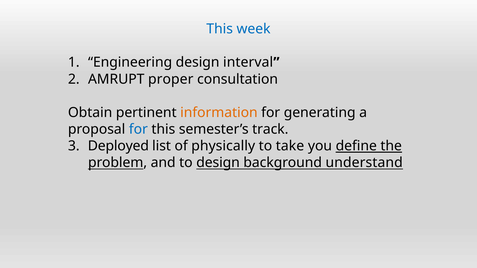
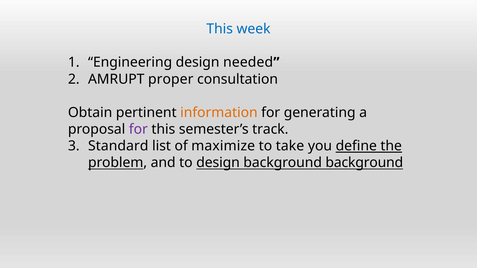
interval: interval -> needed (248, 62)
for colour: blue -> purple (138, 129)
Deployed: Deployed -> Standard (118, 146)
physically: physically -> maximize (223, 146)
background understand: understand -> background (364, 163)
